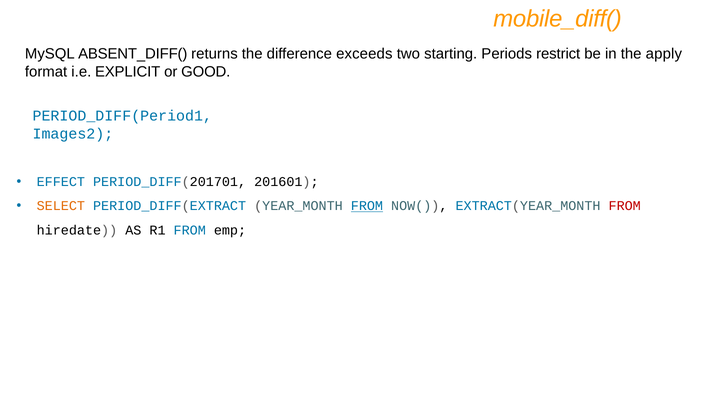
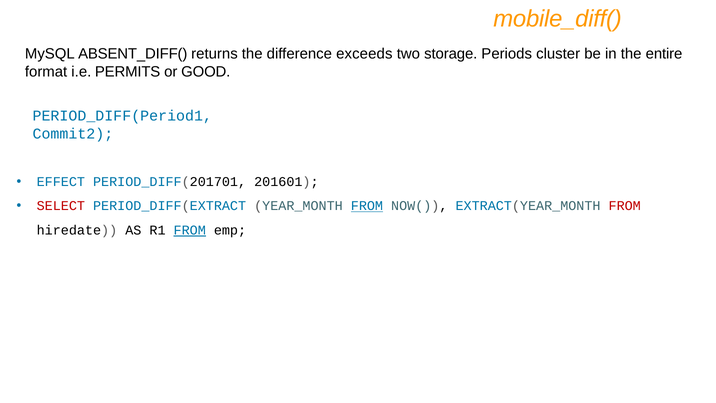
starting: starting -> storage (451, 54)
restrict: restrict -> cluster (558, 54)
apply: apply -> entire (664, 54)
EXPLICIT: EXPLICIT -> PERMITS (128, 72)
Images2: Images2 -> Commit2 (73, 133)
SELECT colour: orange -> red (61, 206)
FROM underline: none -> present (190, 230)
